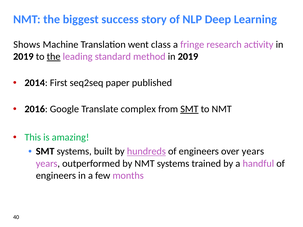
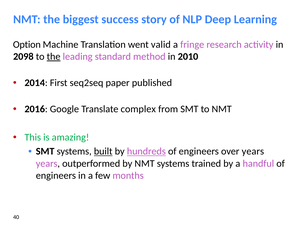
Shows: Shows -> Option (27, 44)
class: class -> valid (161, 44)
2019: 2019 -> 2098 (23, 57)
method in 2019: 2019 -> 2010 (188, 57)
SMT underline: present -> none (189, 109)
built underline: none -> present (103, 152)
